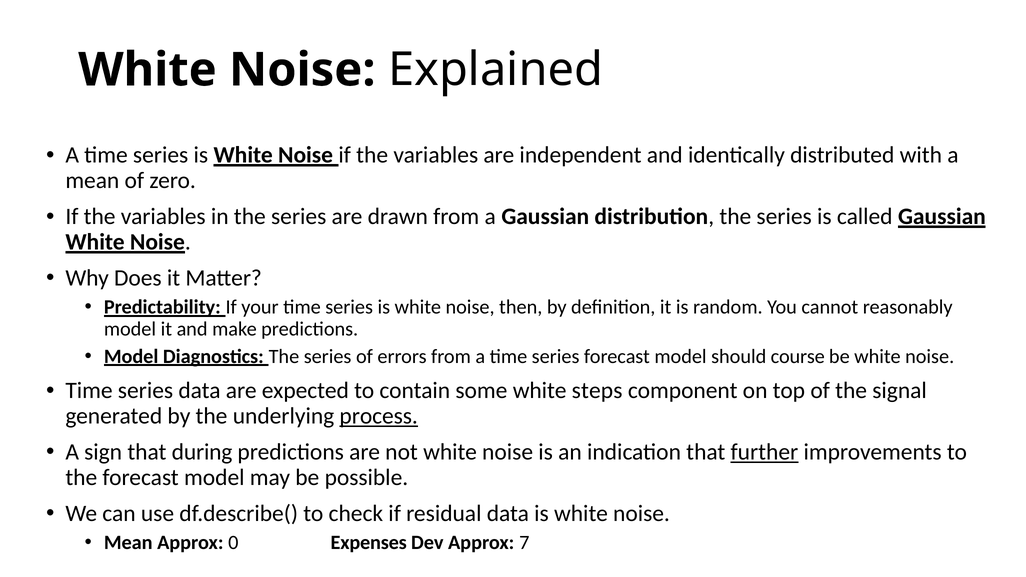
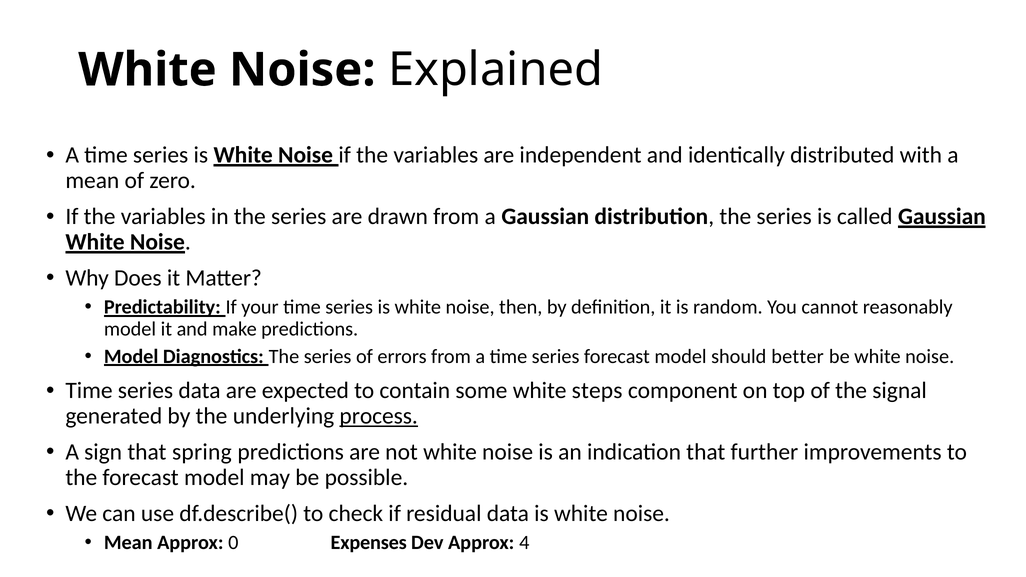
course: course -> better (798, 356)
during: during -> spring (202, 452)
further underline: present -> none (764, 452)
7: 7 -> 4 (524, 543)
